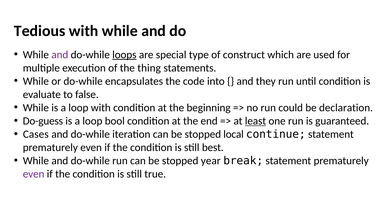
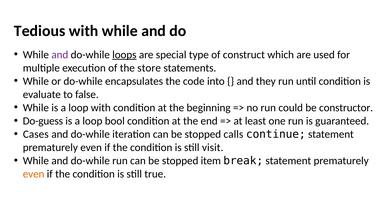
thing: thing -> store (149, 68)
declaration: declaration -> constructor (346, 108)
least underline: present -> none (255, 121)
local: local -> calls (233, 134)
best: best -> visit (213, 147)
year: year -> item (211, 160)
even colour: purple -> orange (34, 174)
